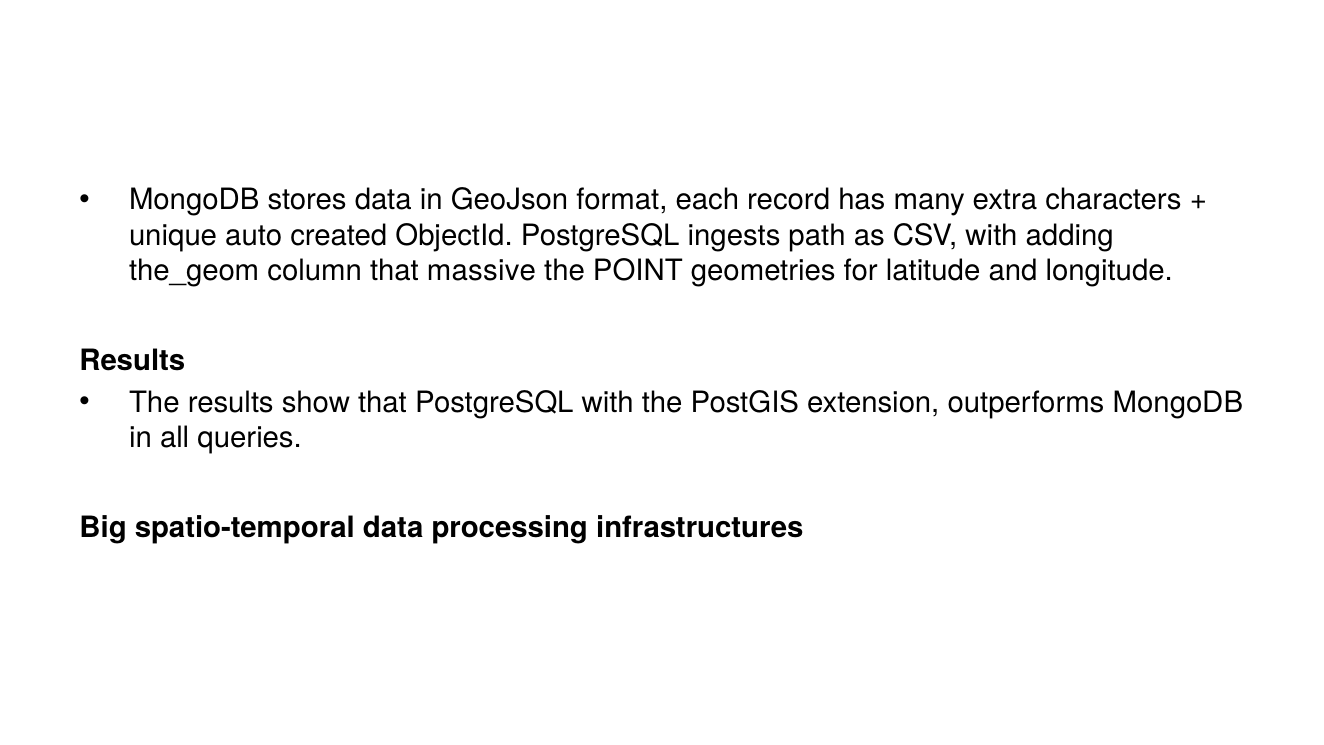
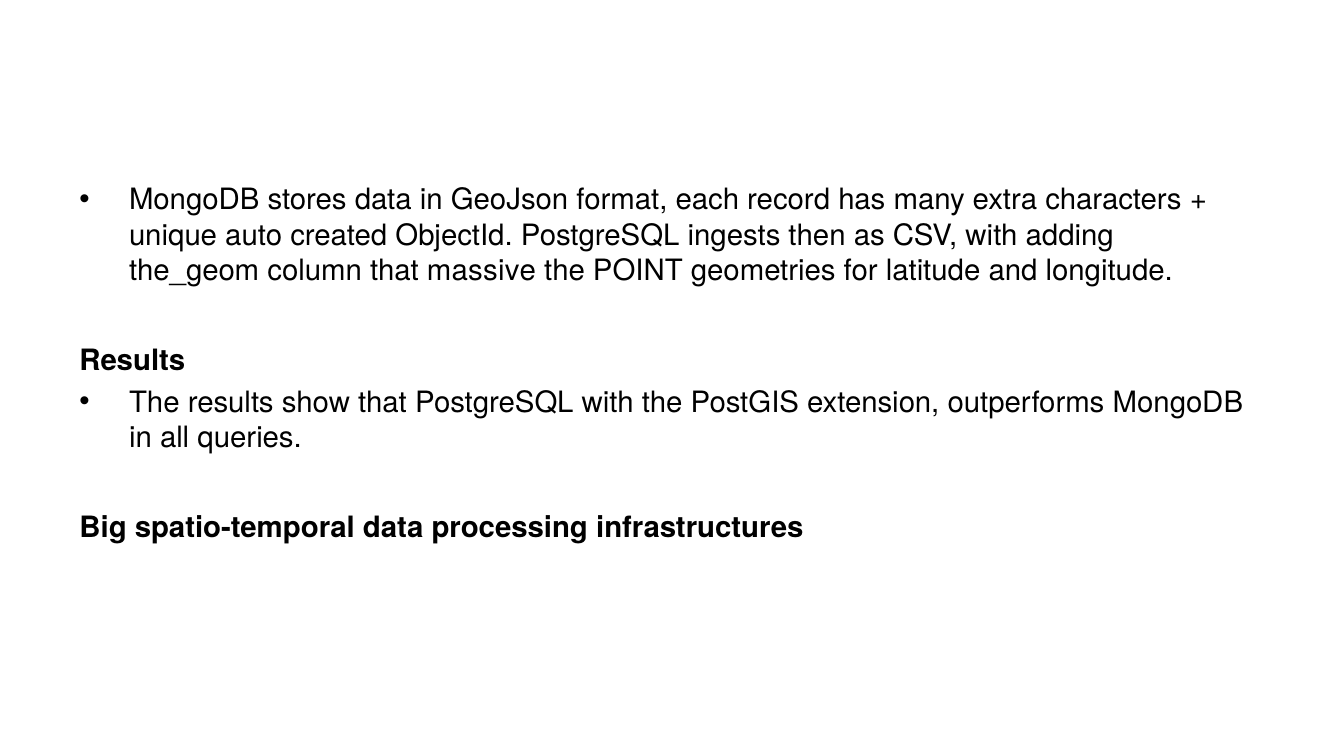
path: path -> then (817, 235)
